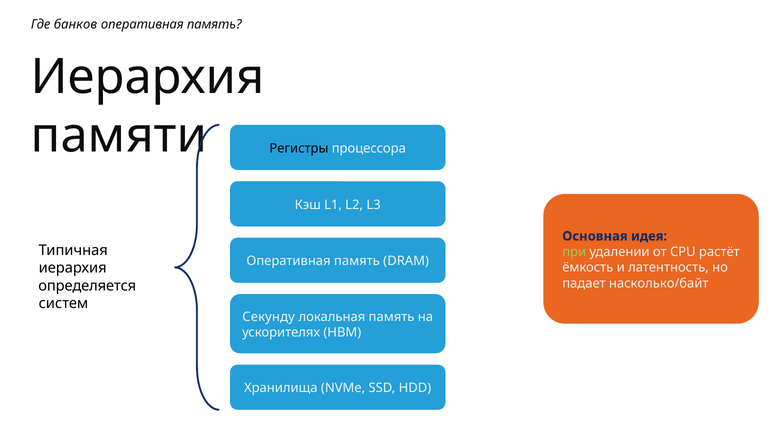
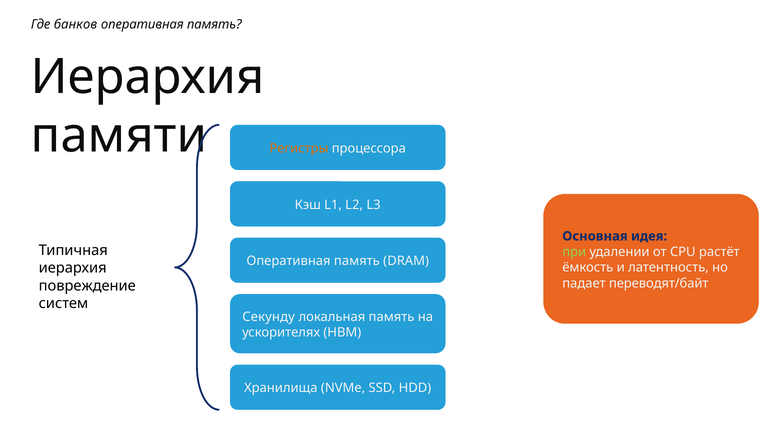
Регистры colour: black -> orange (299, 148)
насколько/байт: насколько/байт -> переводят/байт (659, 283)
определяется: определяется -> повреждение (87, 286)
